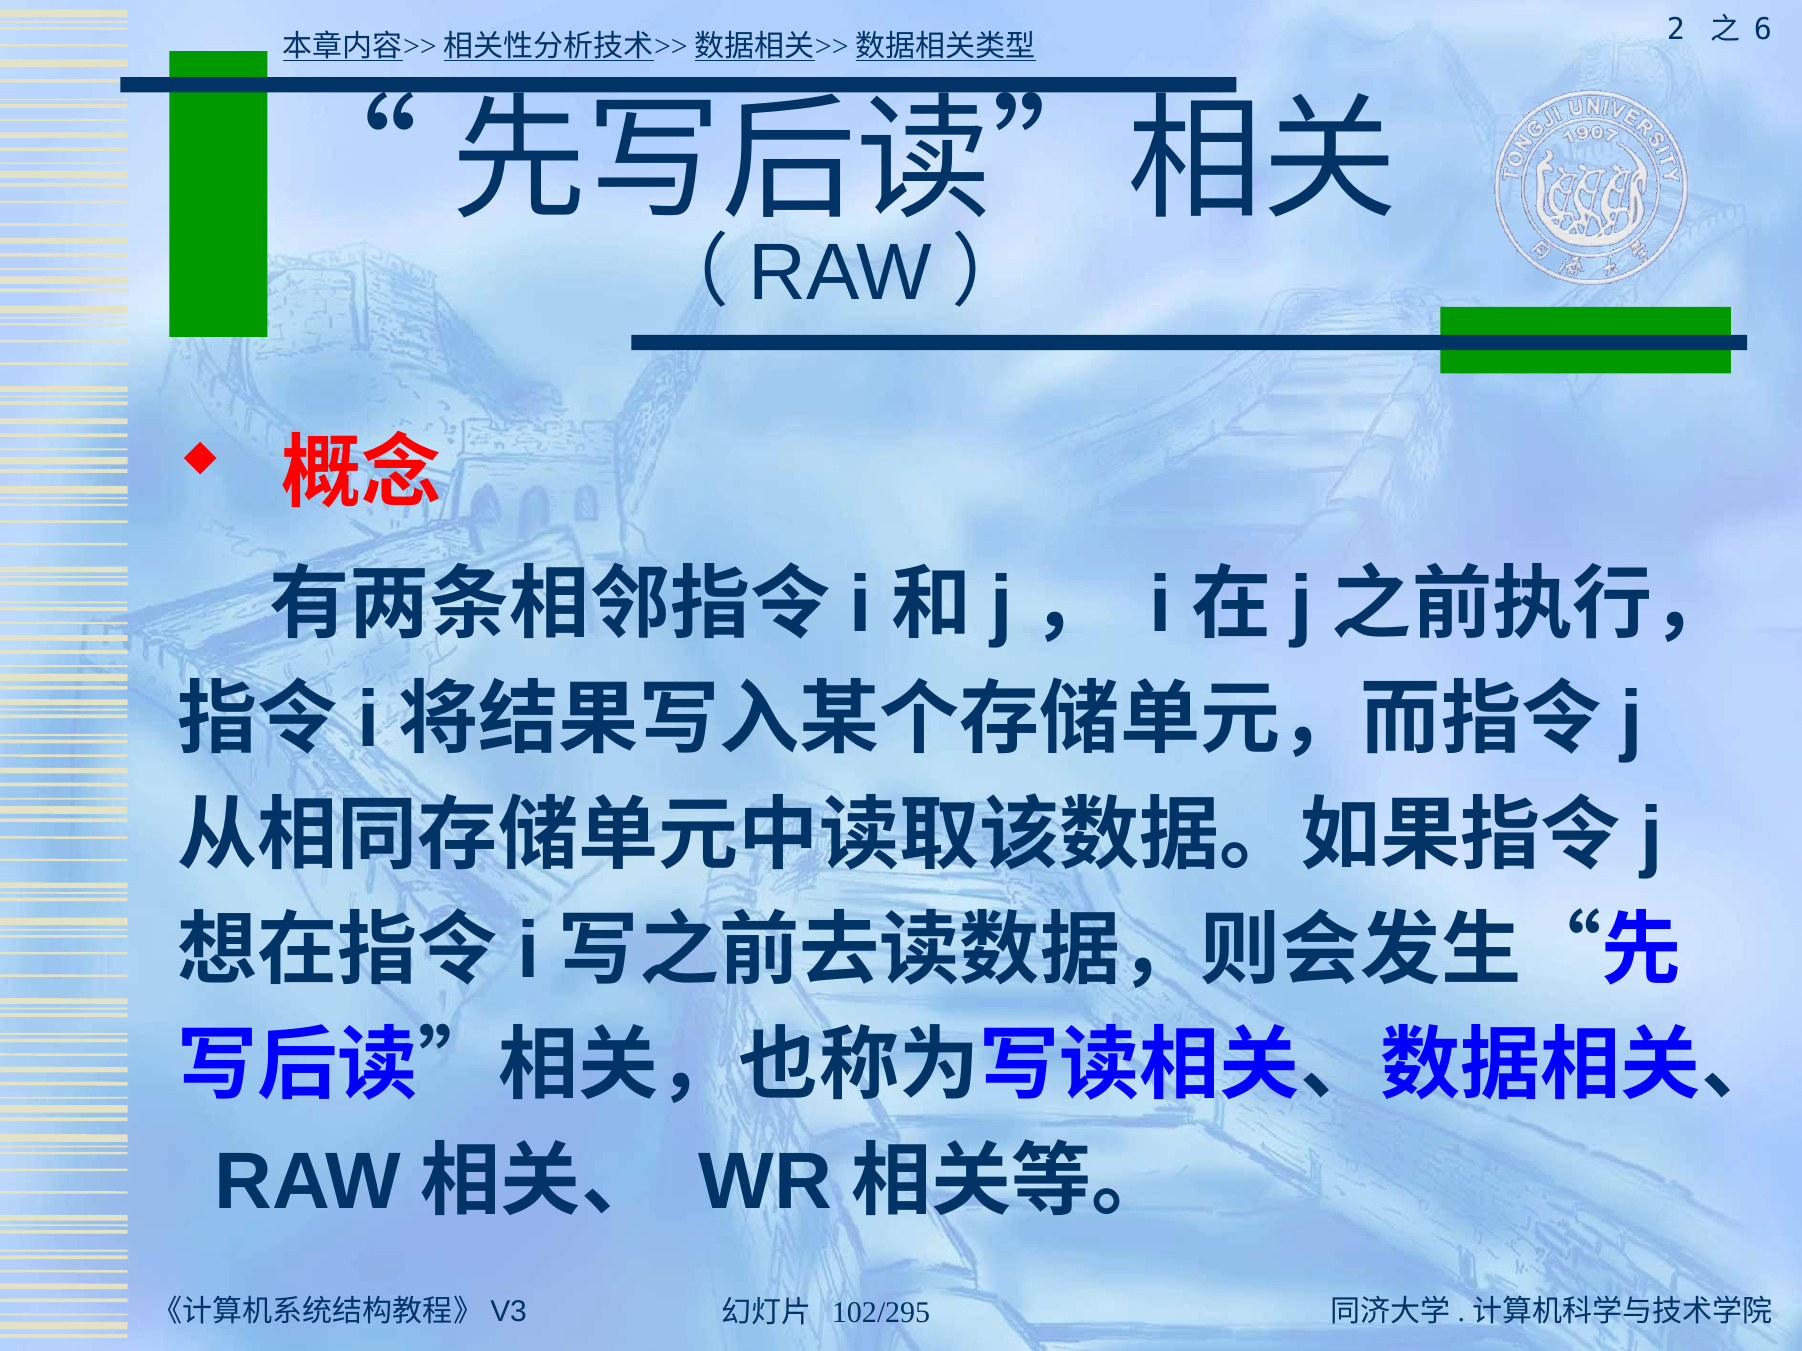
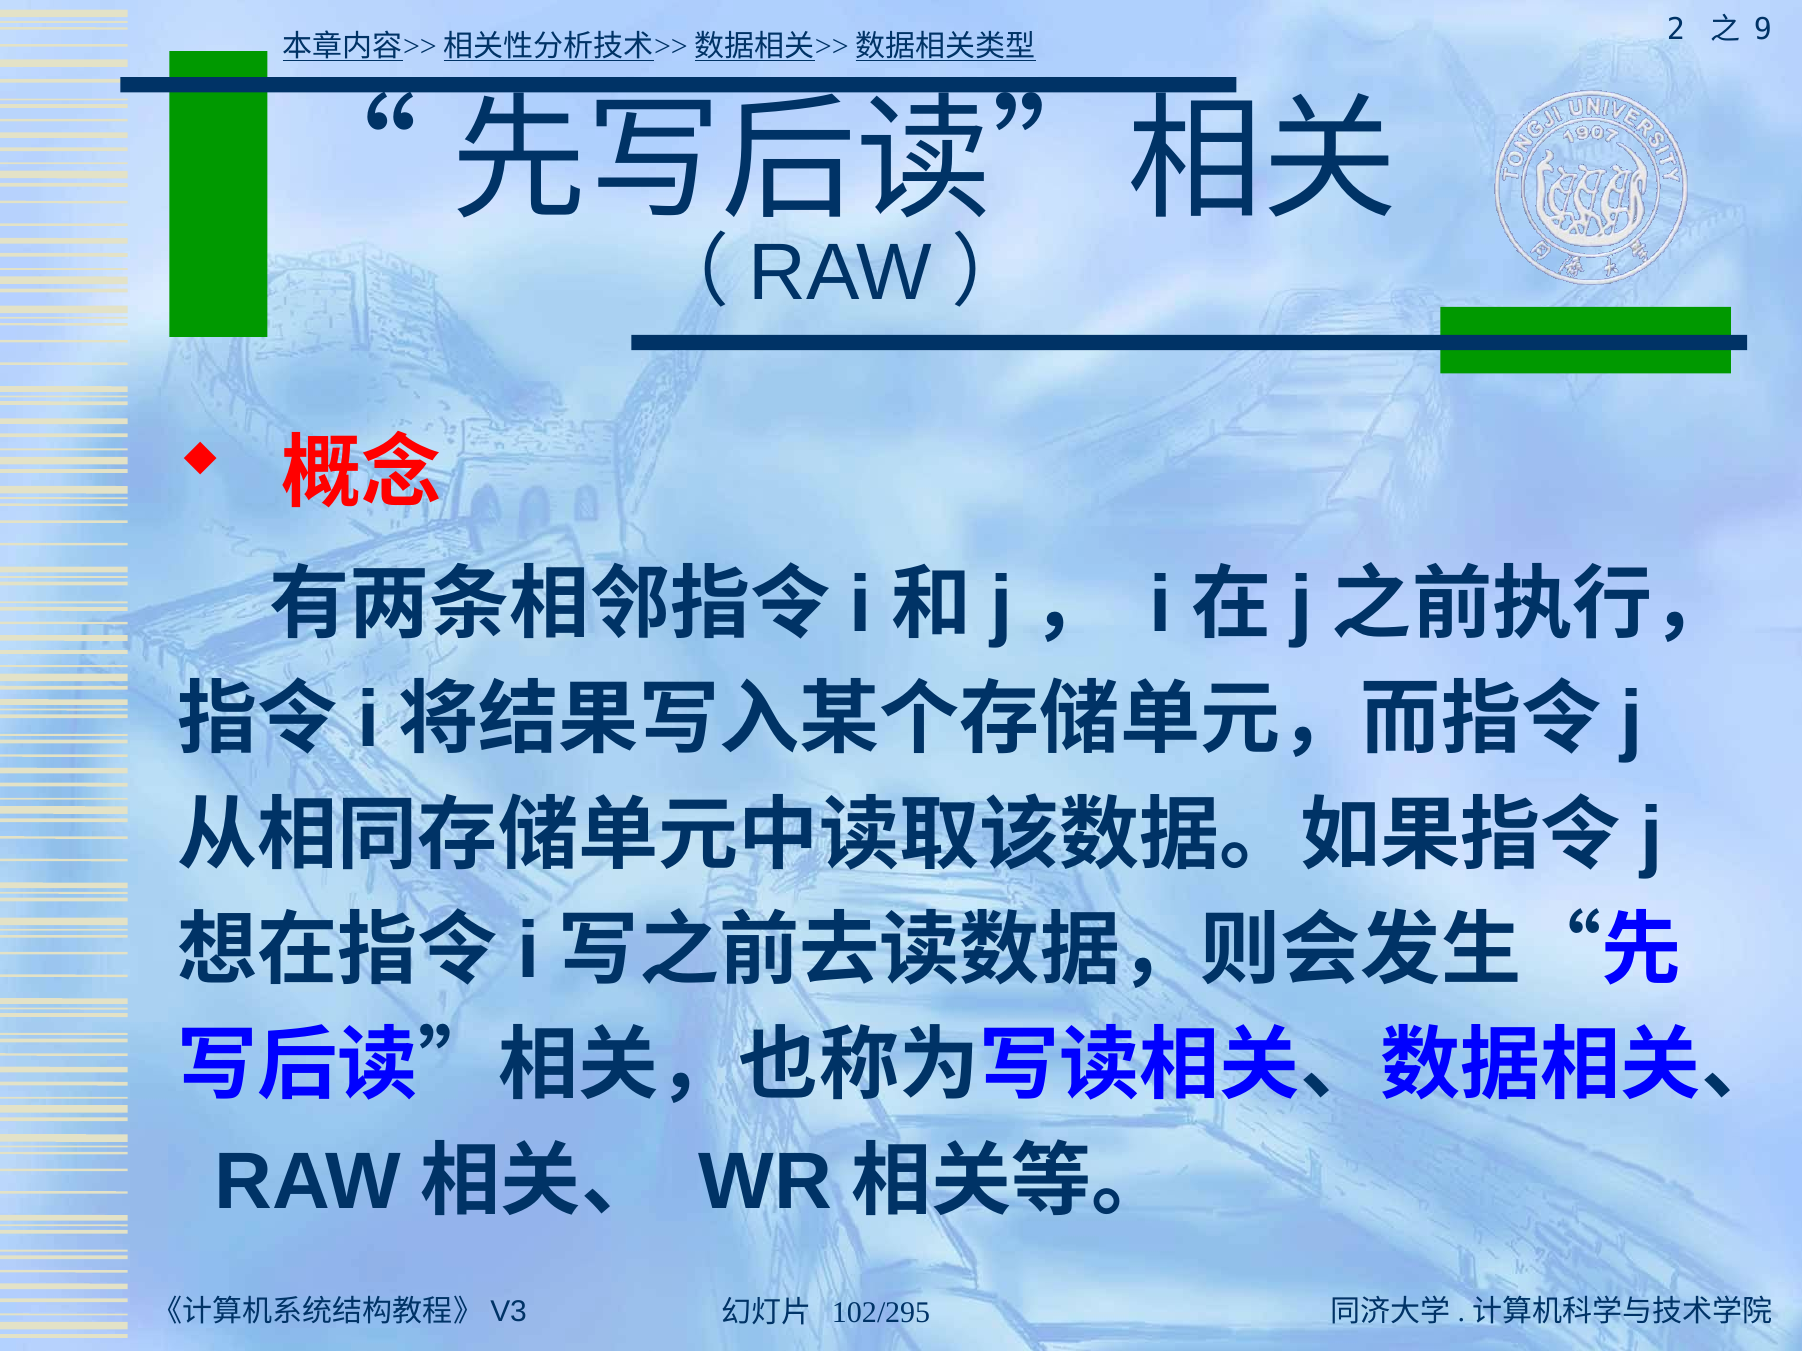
6: 6 -> 9 (1763, 29)
